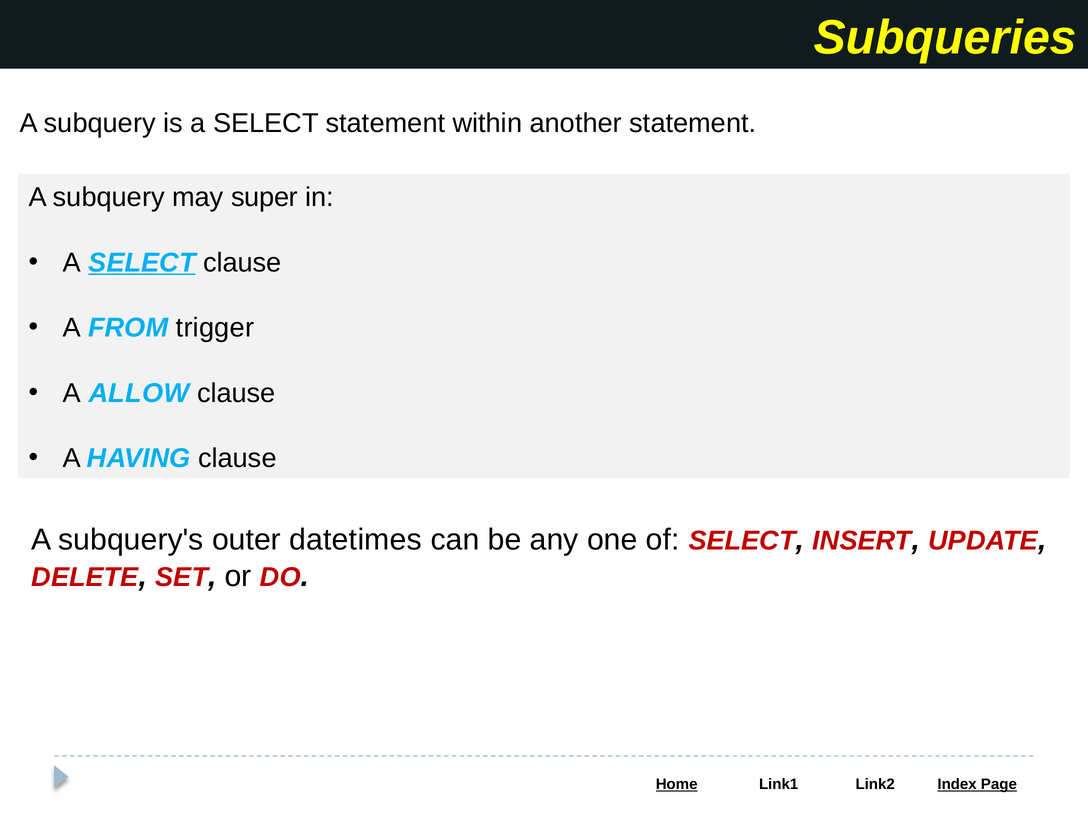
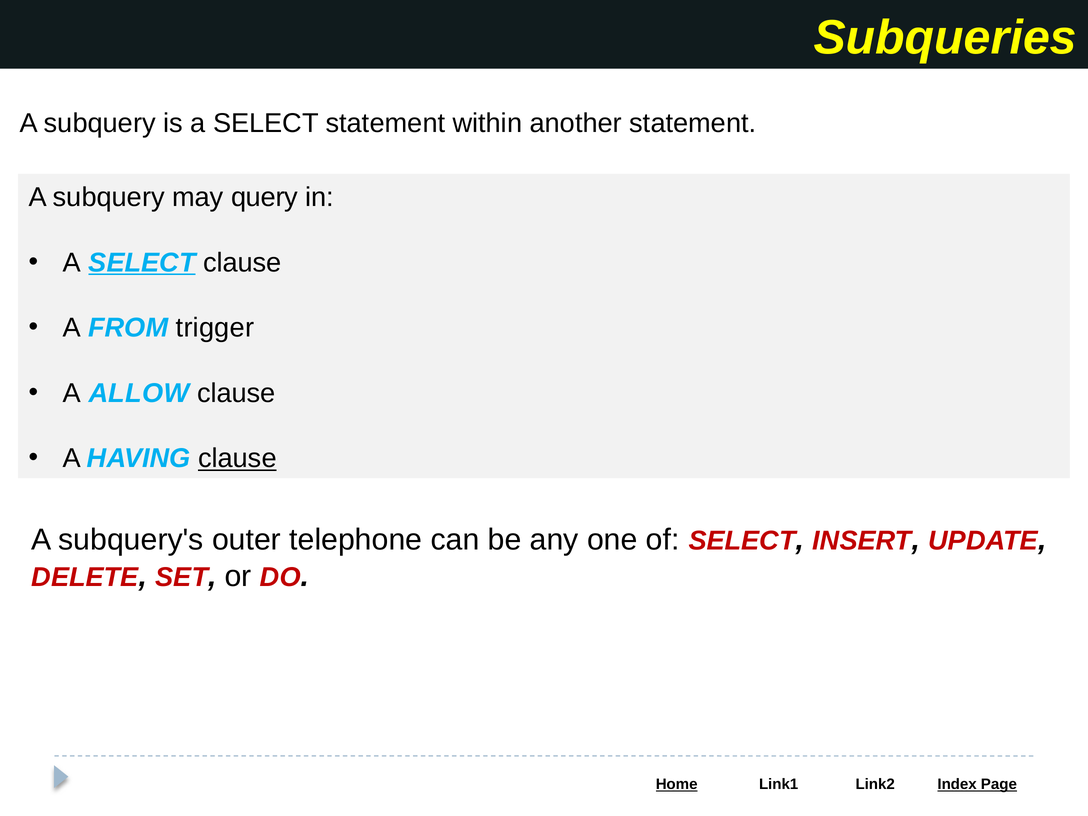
super: super -> query (265, 197)
clause underline: none -> present (237, 458)
datetimes: datetimes -> telephone (356, 540)
